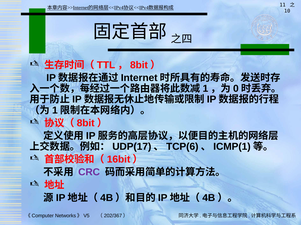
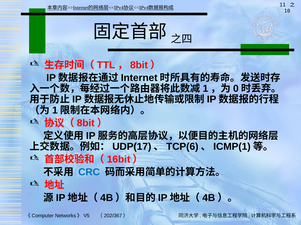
CRC colour: purple -> blue (89, 173)
